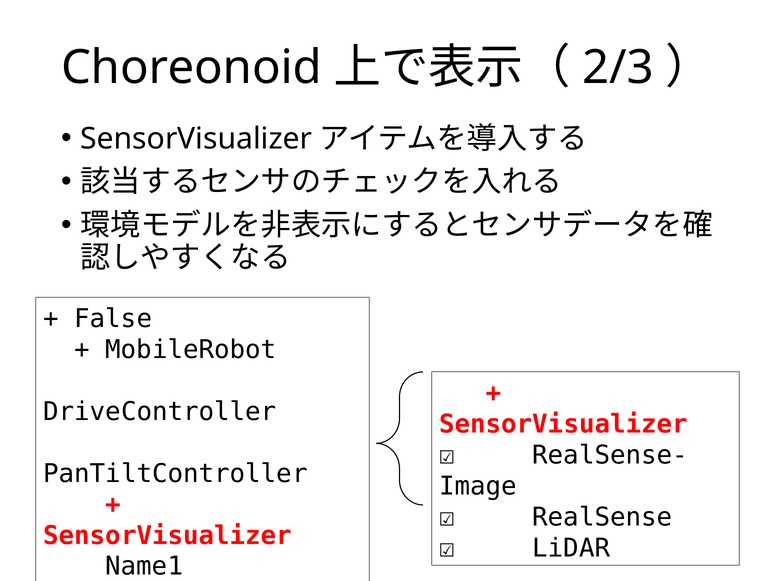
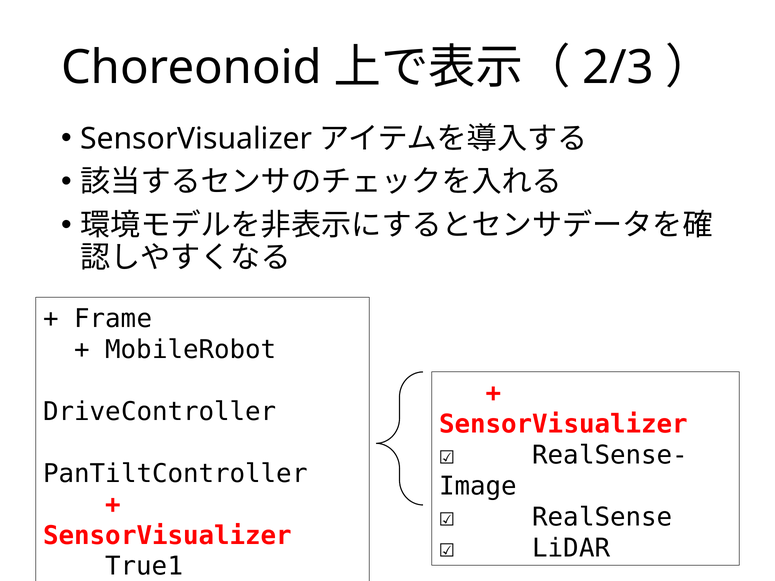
False: False -> Frame (113, 319)
Name1: Name1 -> True1 (144, 567)
